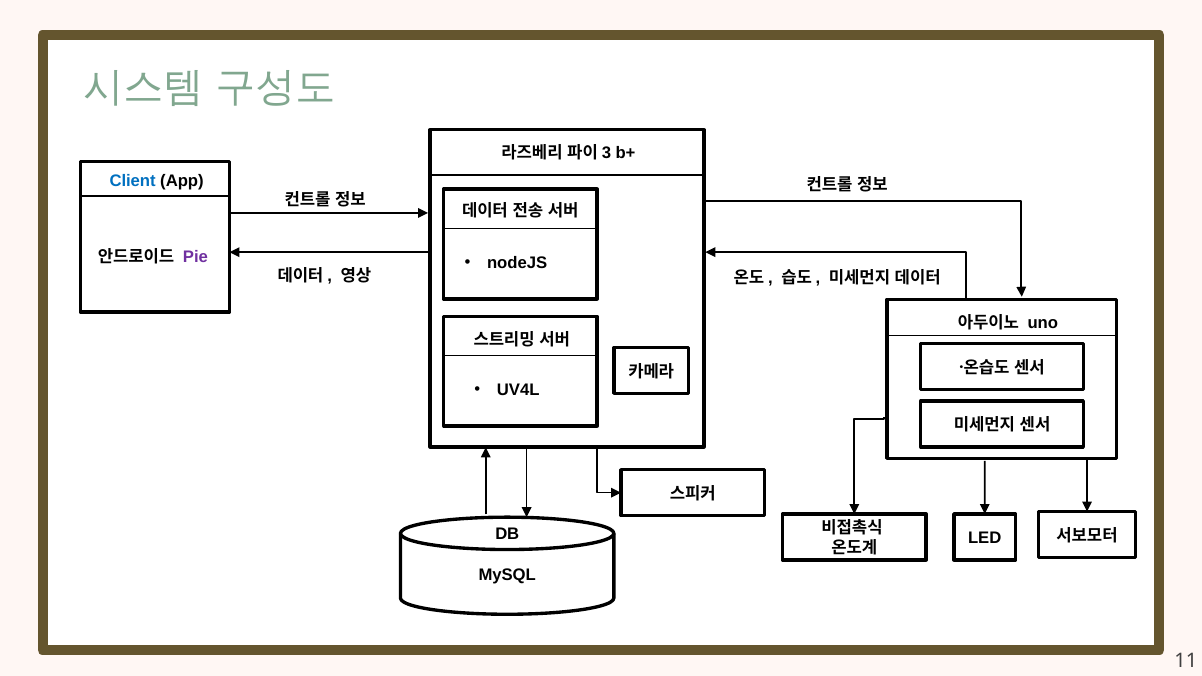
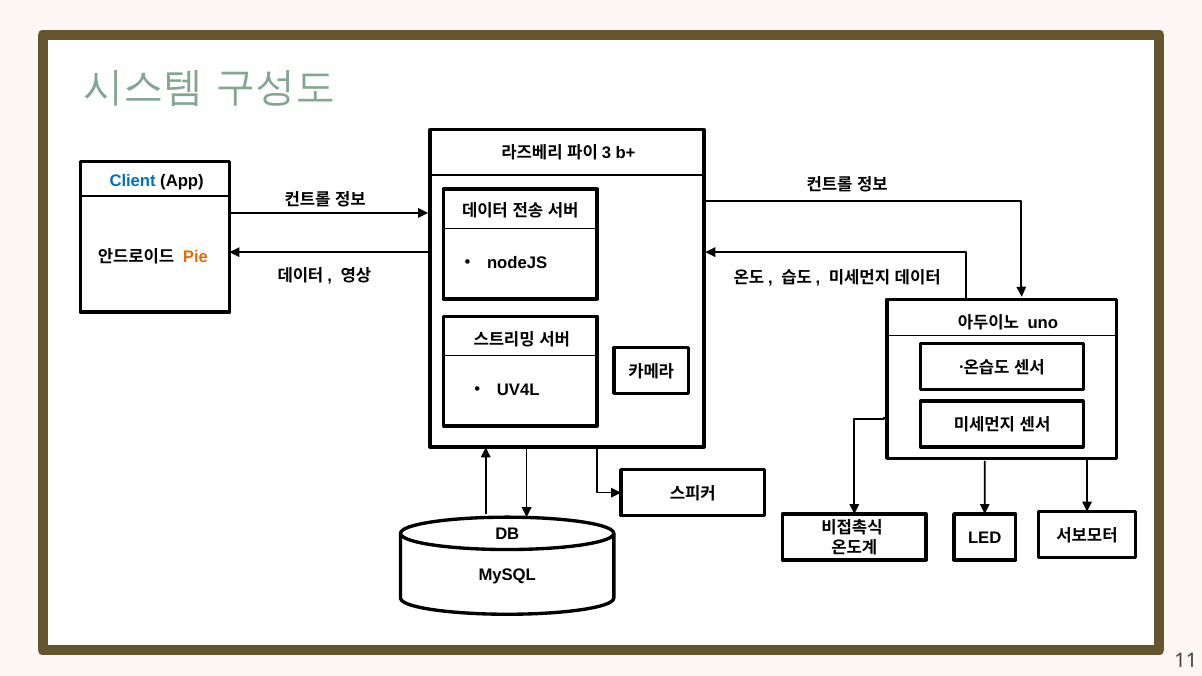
Pie colour: purple -> orange (195, 257)
